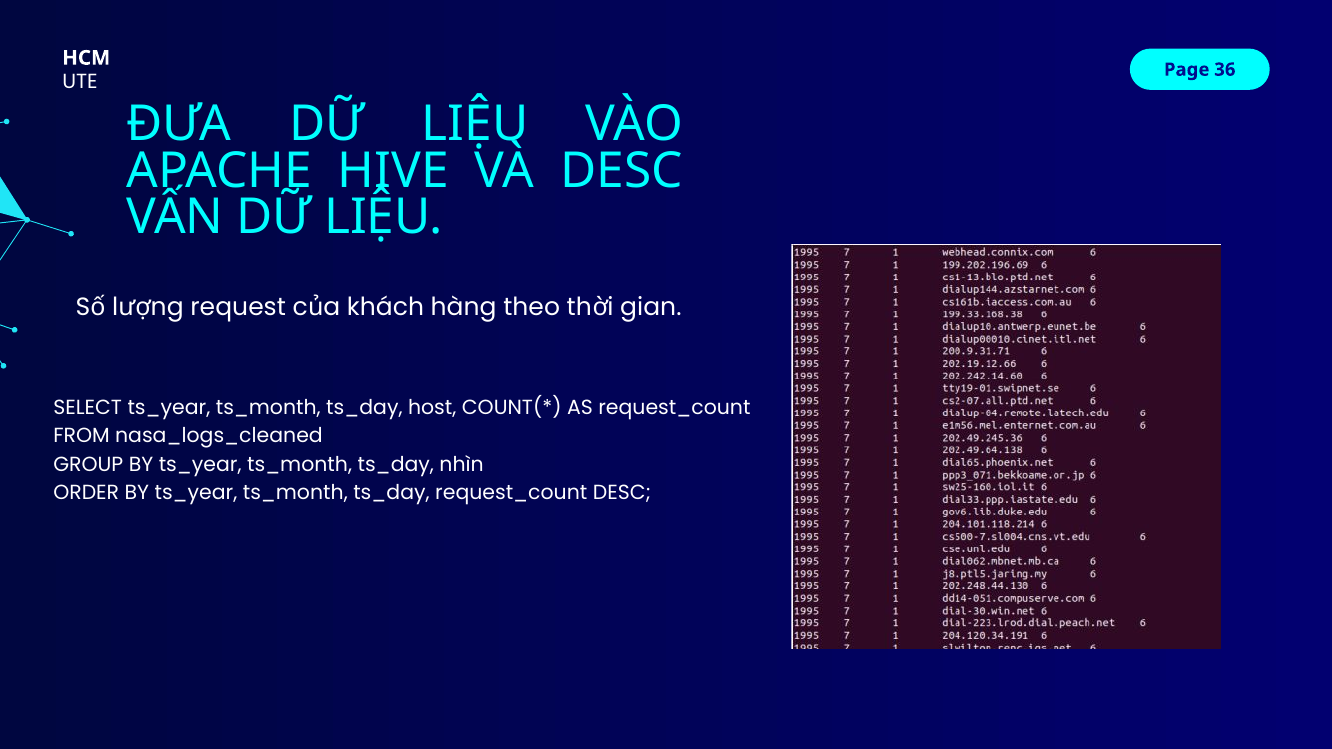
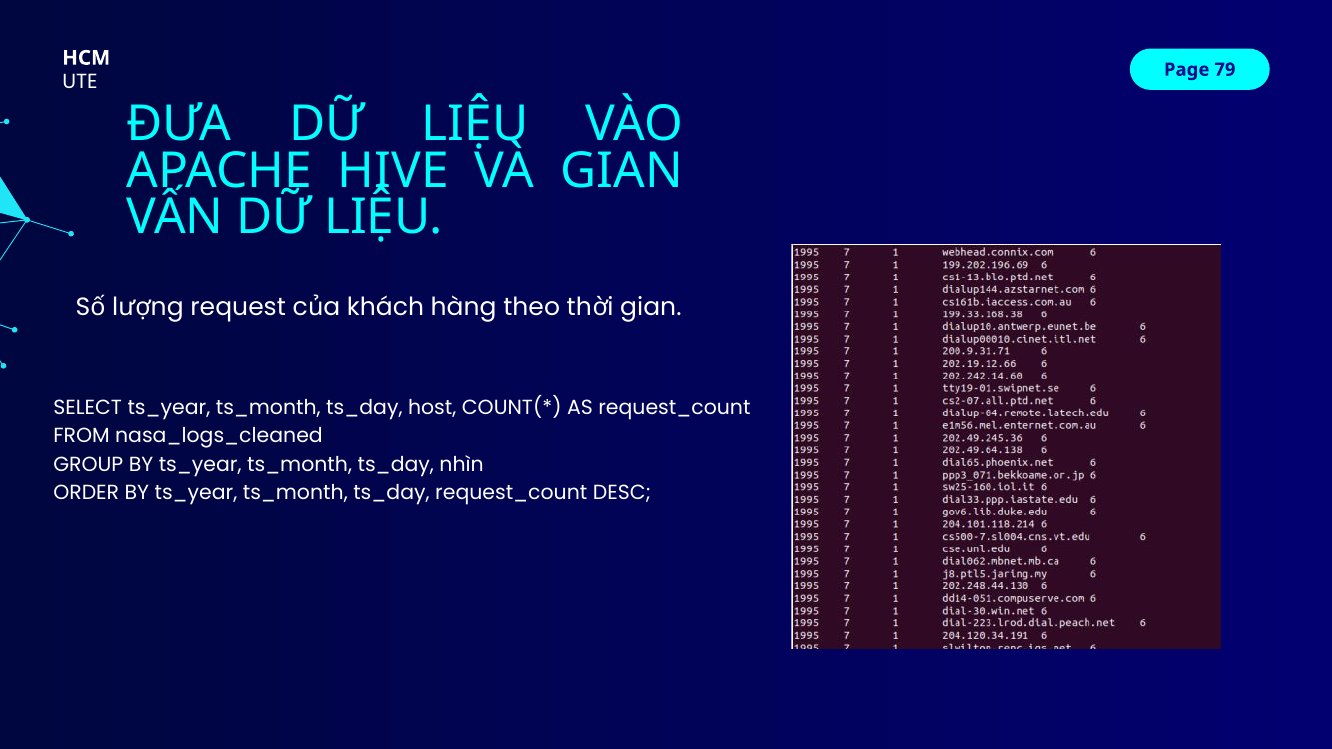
36: 36 -> 79 (1225, 70)
VÀ DESC: DESC -> GIAN (622, 171)
